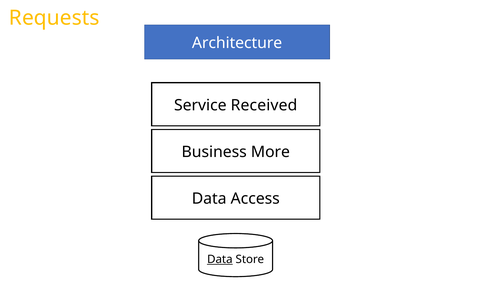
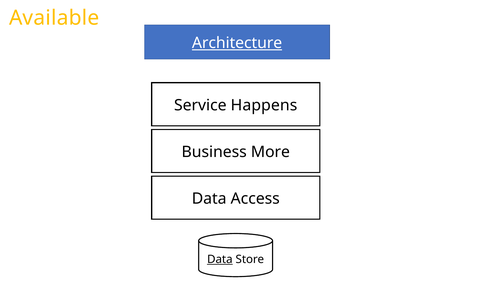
Requests: Requests -> Available (54, 18)
Architecture underline: none -> present (237, 43)
Received: Received -> Happens (264, 105)
